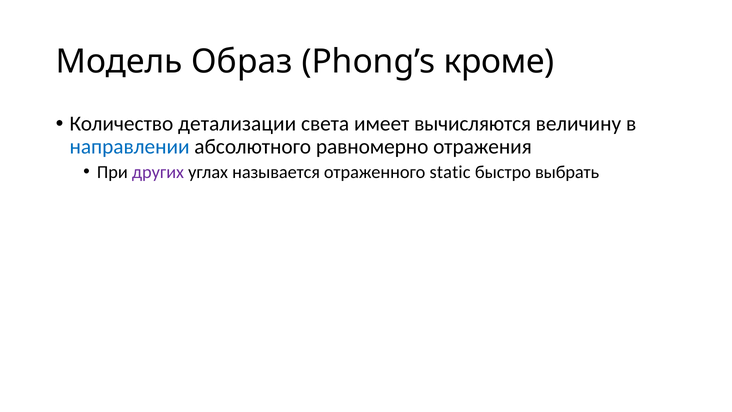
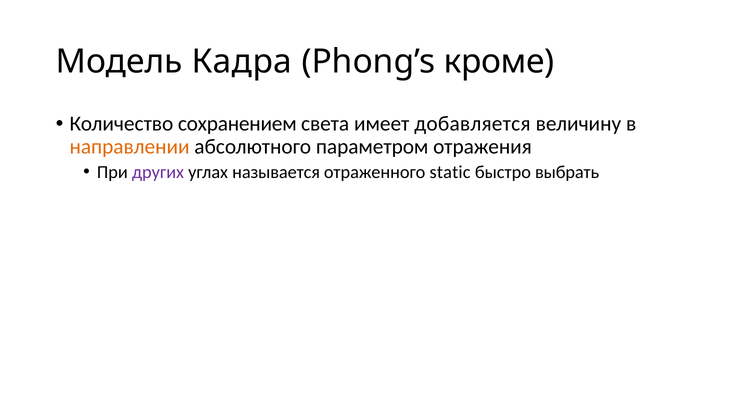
Образ: Образ -> Кадра (242, 62)
детализации: детализации -> сохранением (237, 124)
вычисляются: вычисляются -> добавляется (472, 124)
направлении colour: blue -> orange (130, 147)
равномерно: равномерно -> параметром (372, 147)
